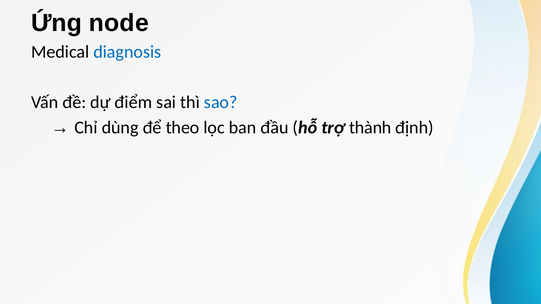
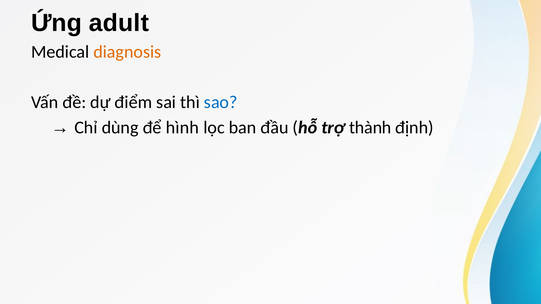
node: node -> adult (119, 23)
diagnosis colour: blue -> orange (127, 52)
theo: theo -> hình (182, 128)
